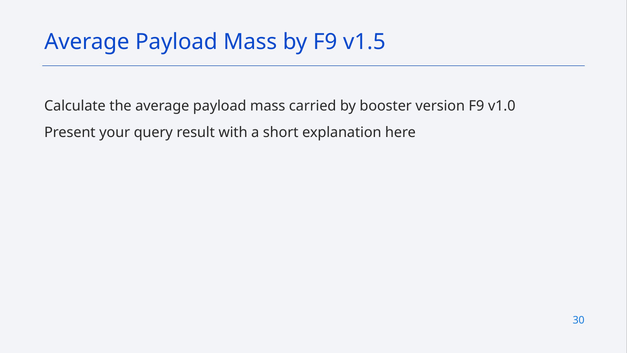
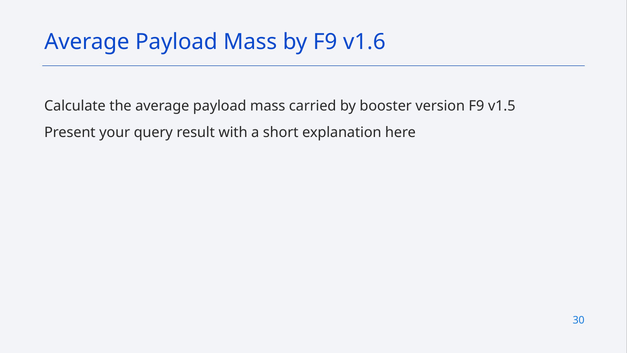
v1.5: v1.5 -> v1.6 (364, 42)
v1.0: v1.0 -> v1.5 (502, 106)
